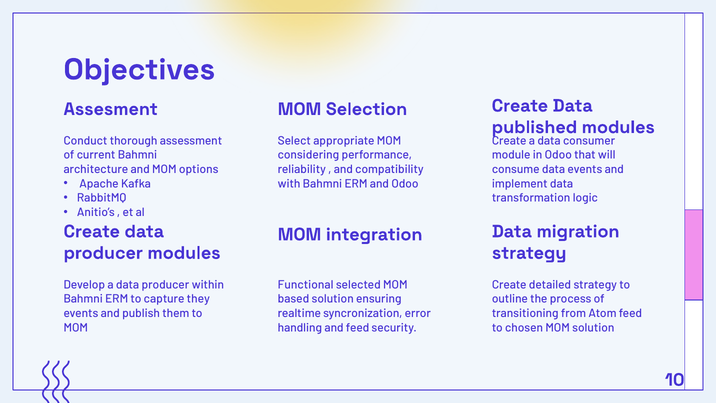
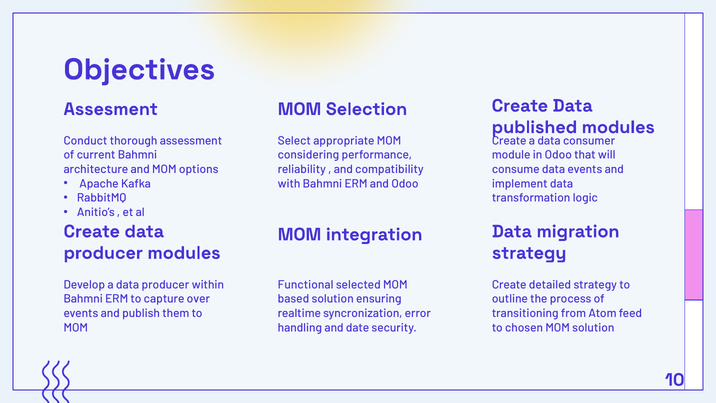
they: they -> over (198, 299)
and feed: feed -> date (358, 328)
